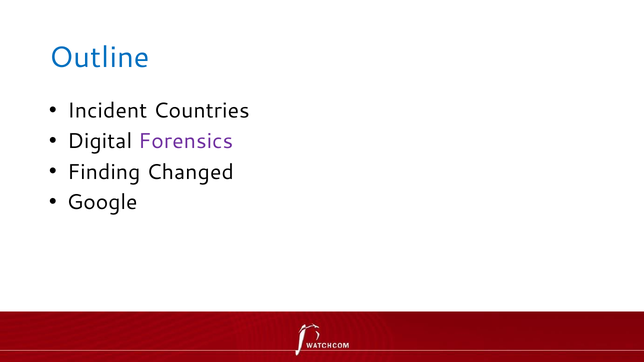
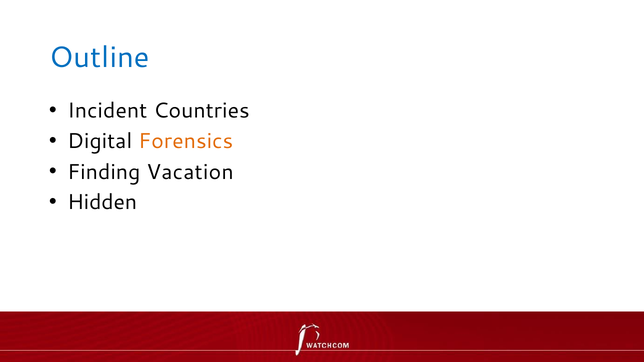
Forensics colour: purple -> orange (186, 141)
Changed: Changed -> Vacation (190, 172)
Google: Google -> Hidden (102, 203)
